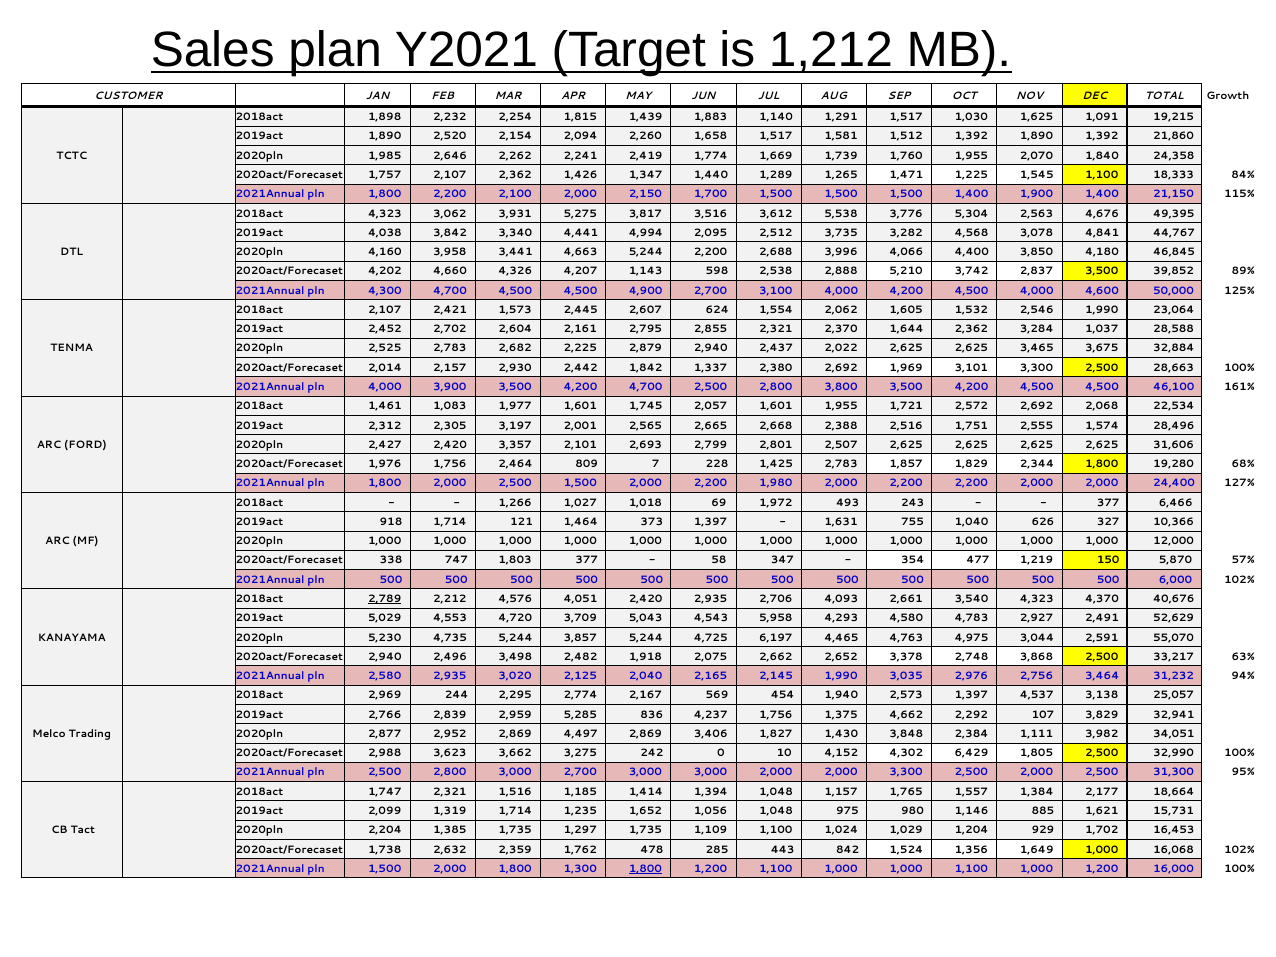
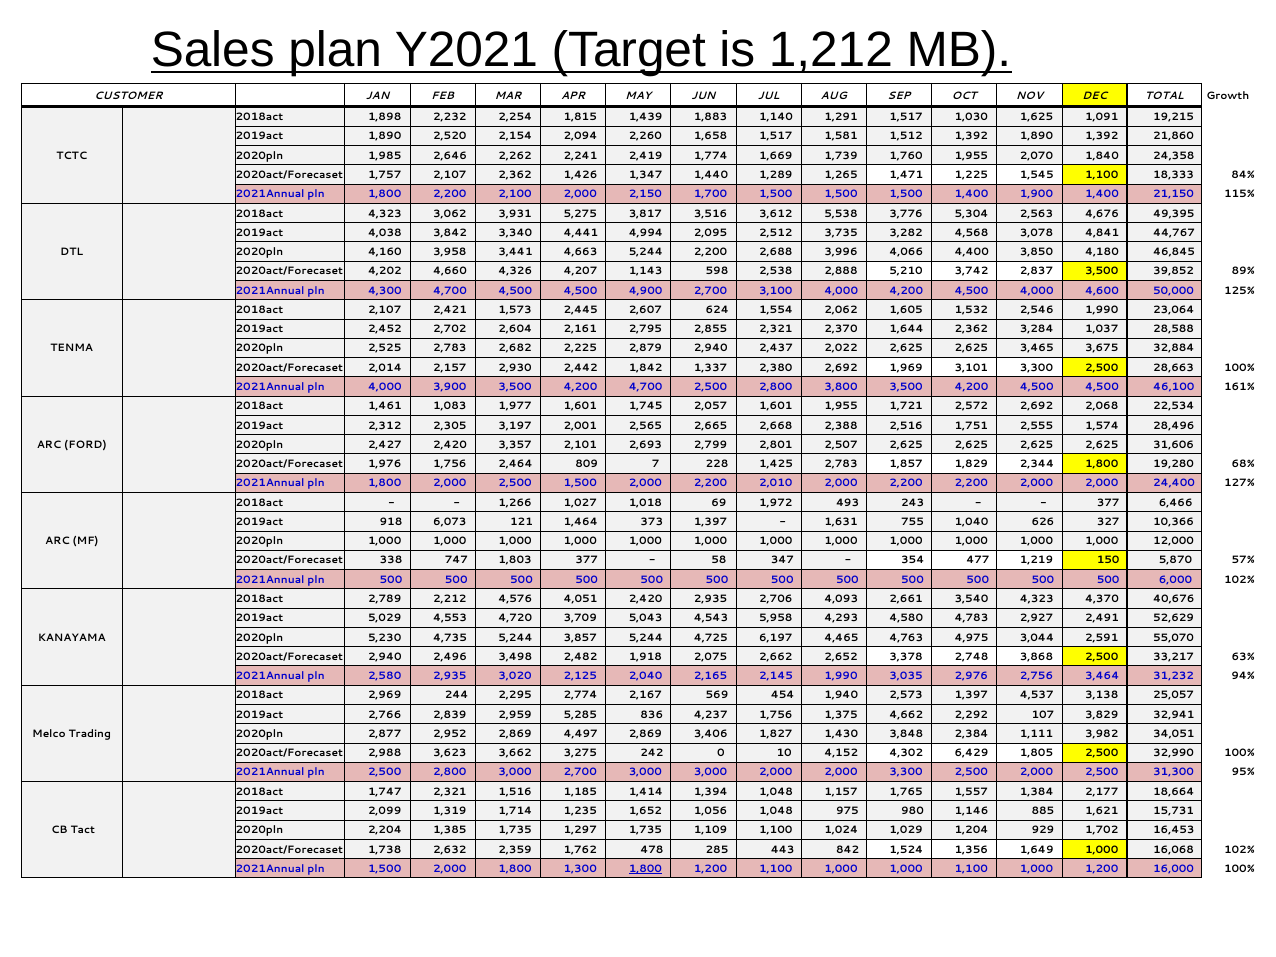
1,980: 1,980 -> 2,010 (776, 483)
918 1,714: 1,714 -> 6,073 (450, 522)
2,789 underline: present -> none (385, 599)
